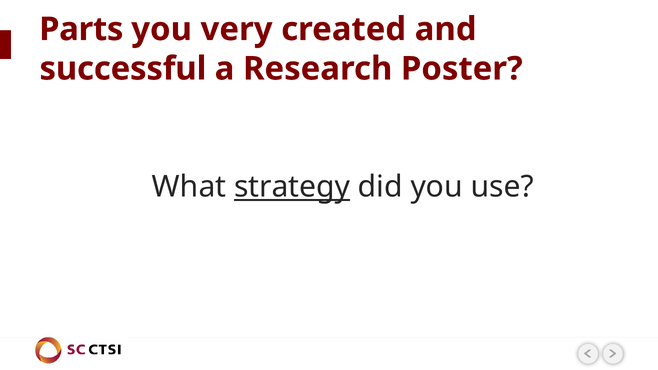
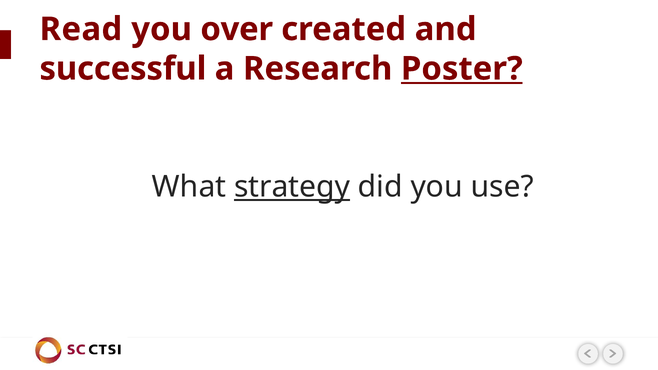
Parts: Parts -> Read (81, 29)
very: very -> over (237, 29)
Poster underline: none -> present (462, 69)
